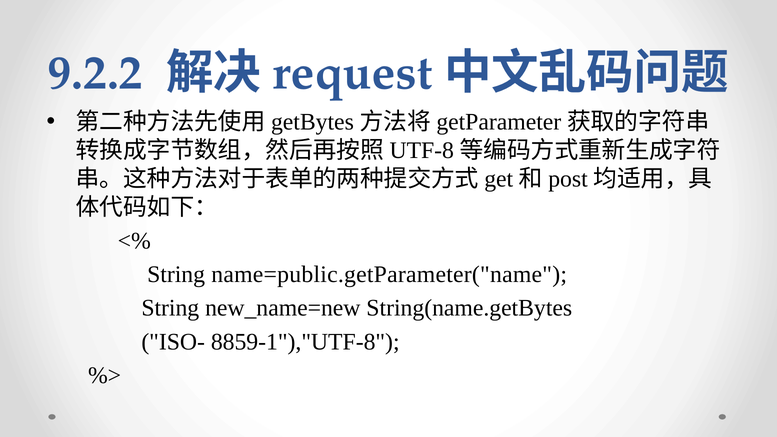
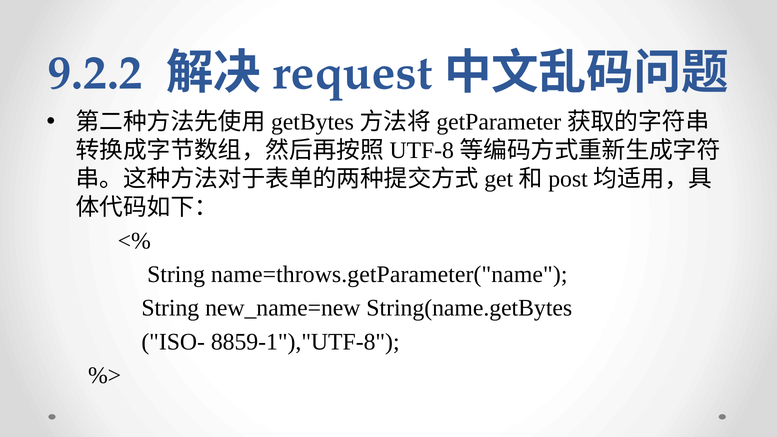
name=public.getParameter("name: name=public.getParameter("name -> name=throws.getParameter("name (389, 275)
